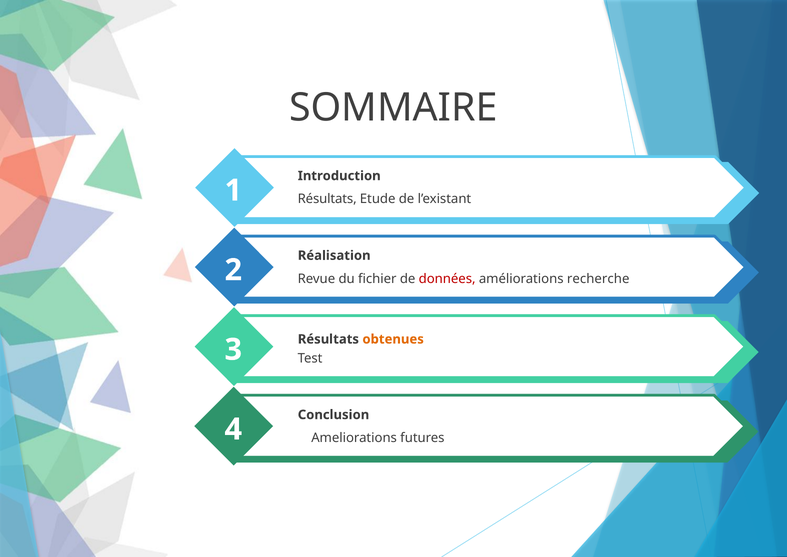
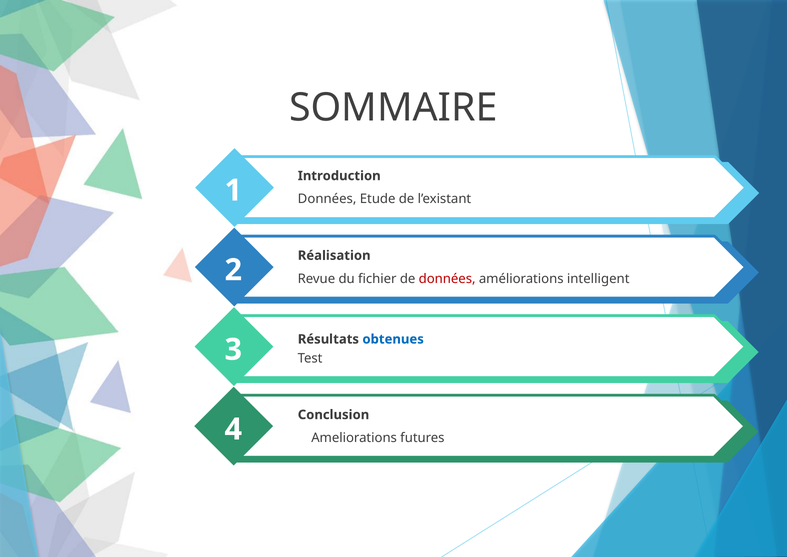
Résultats: Résultats -> Données (327, 199)
recherche: recherche -> intelligent (598, 278)
obtenues colour: orange -> blue (393, 339)
